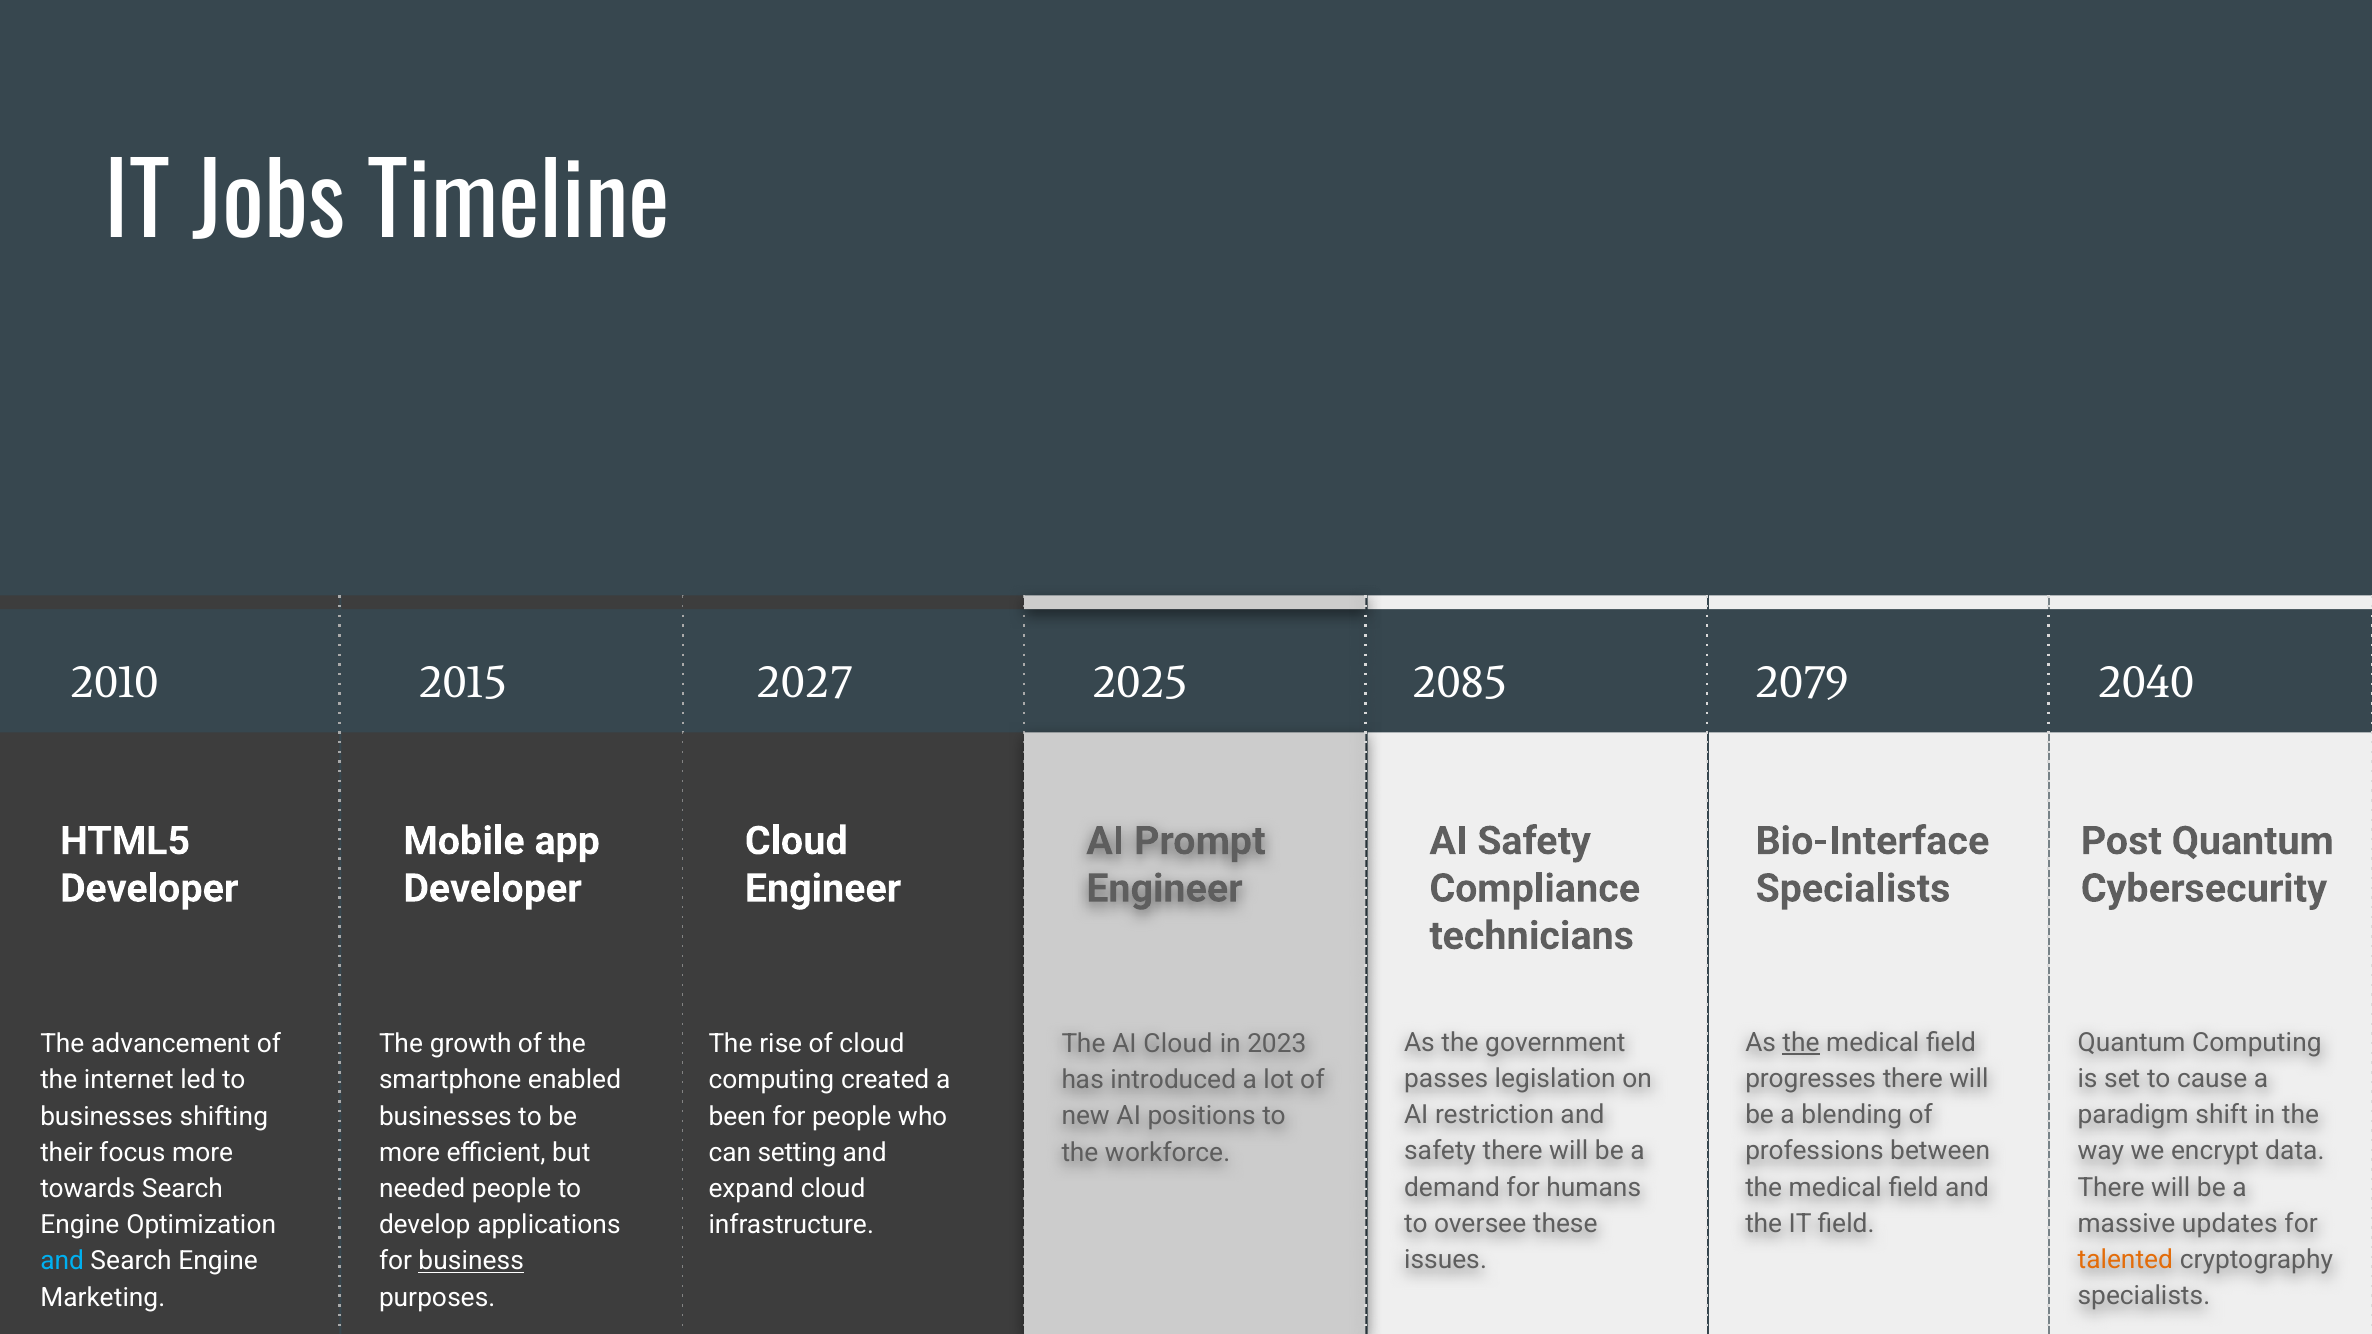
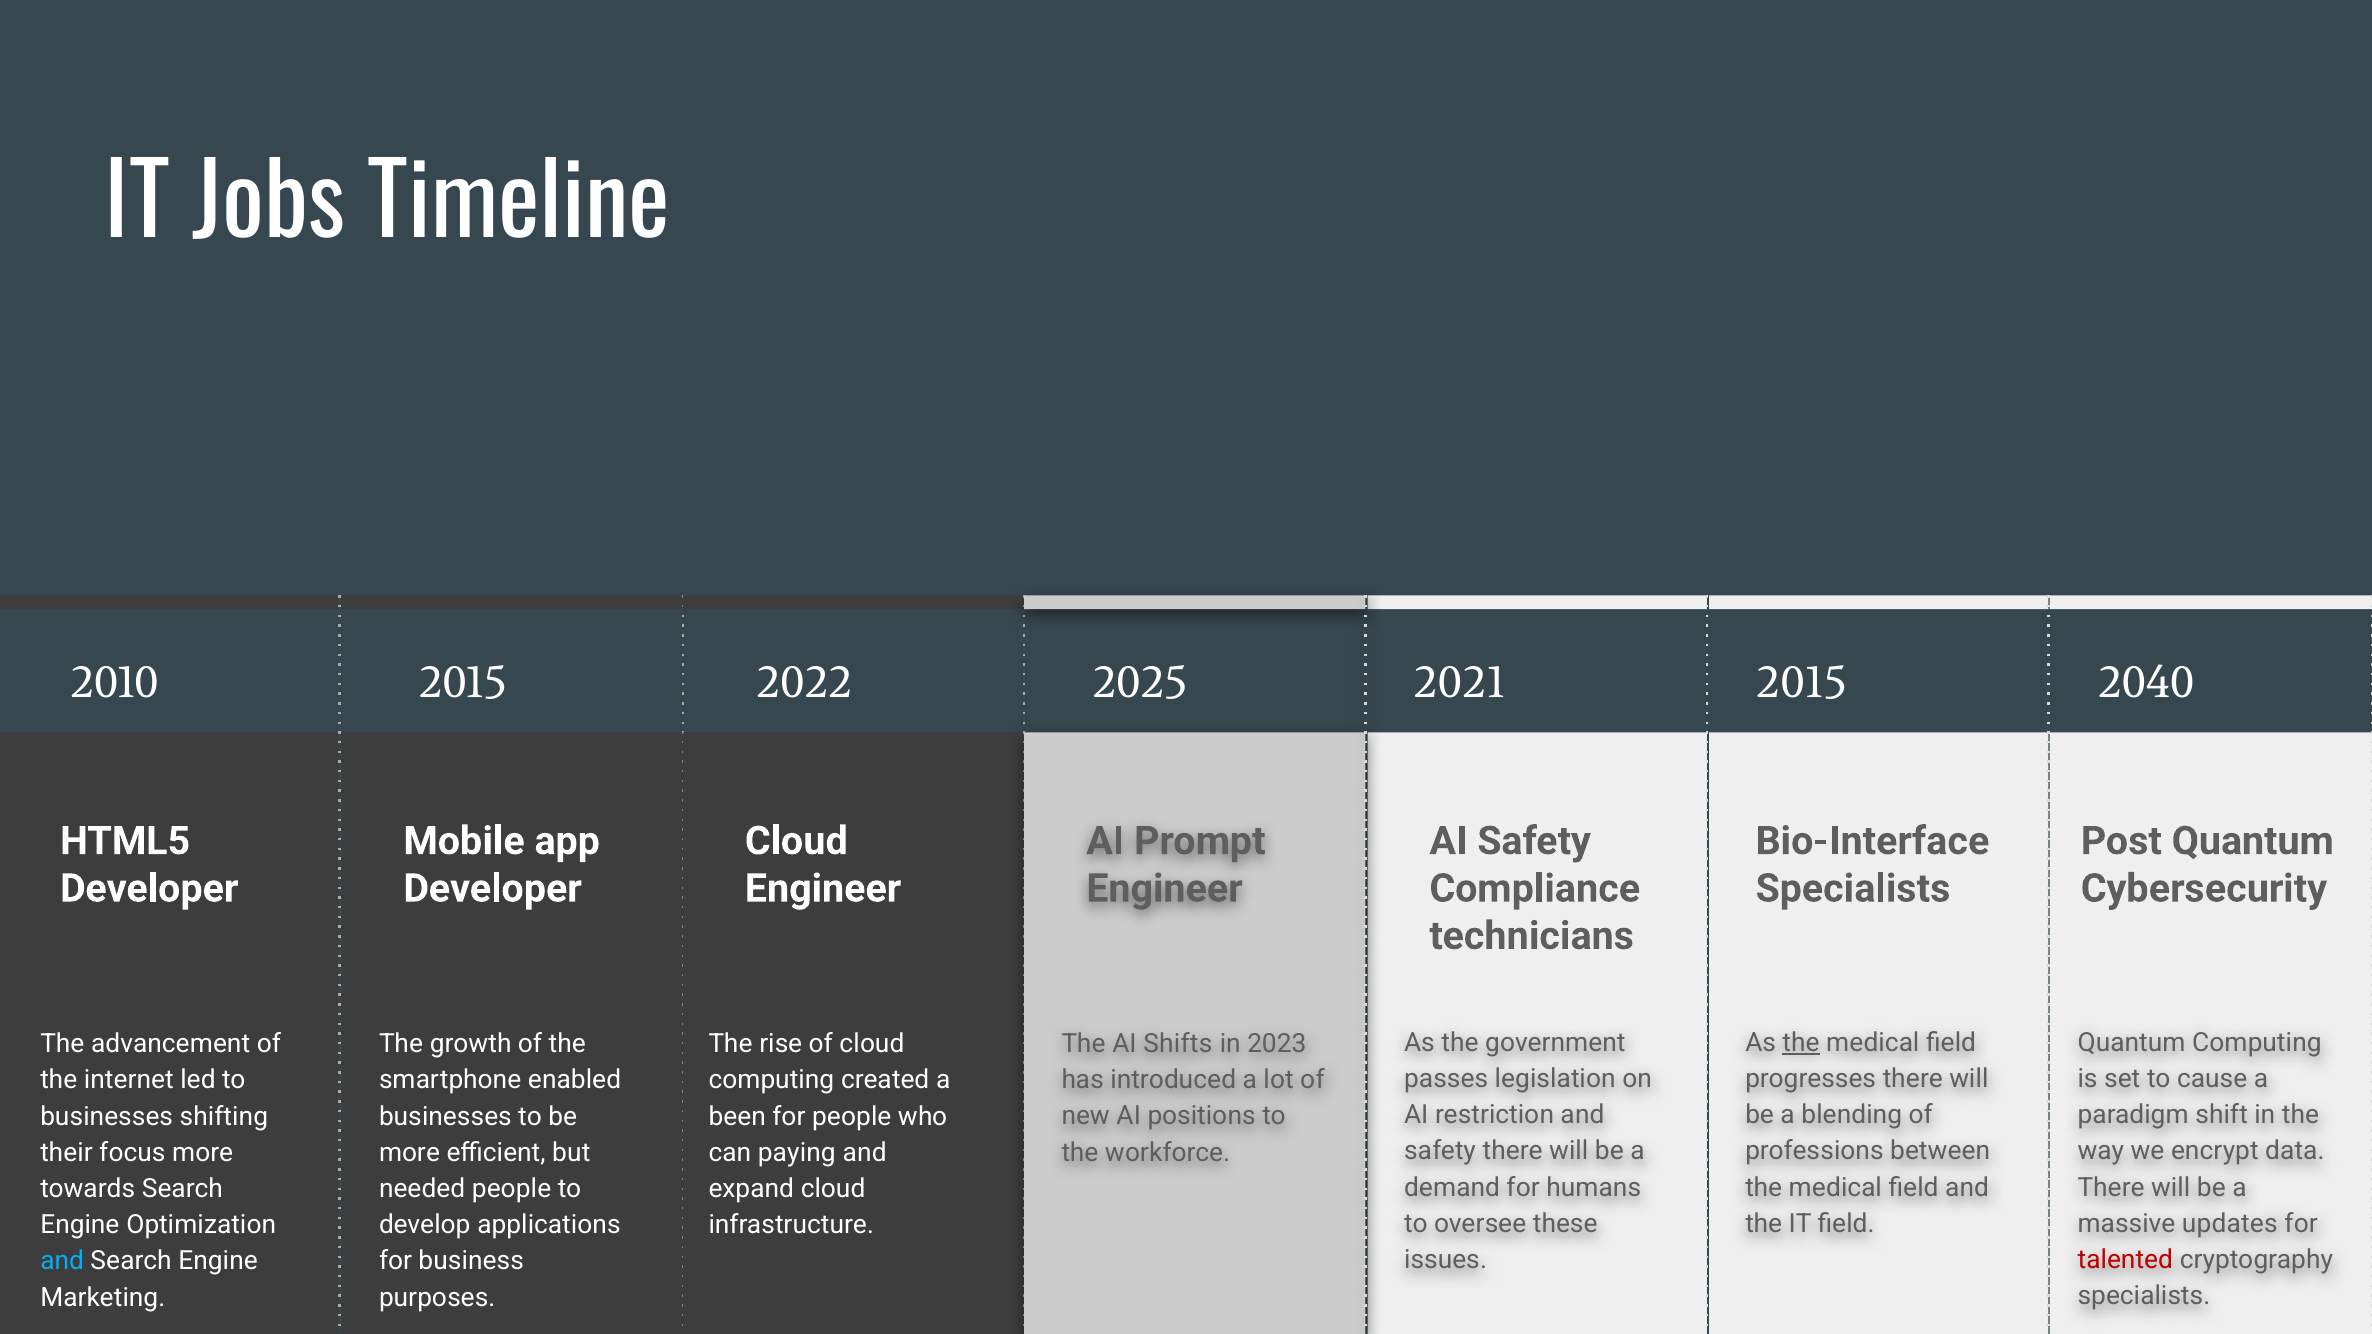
2027: 2027 -> 2022 (804, 682)
2085: 2085 -> 2021 (1459, 682)
2079: 2079 -> 2015 (1801, 682)
AI Cloud: Cloud -> Shifts (1178, 1044)
setting: setting -> paying (797, 1153)
talented colour: orange -> red (2125, 1260)
business underline: present -> none (471, 1262)
